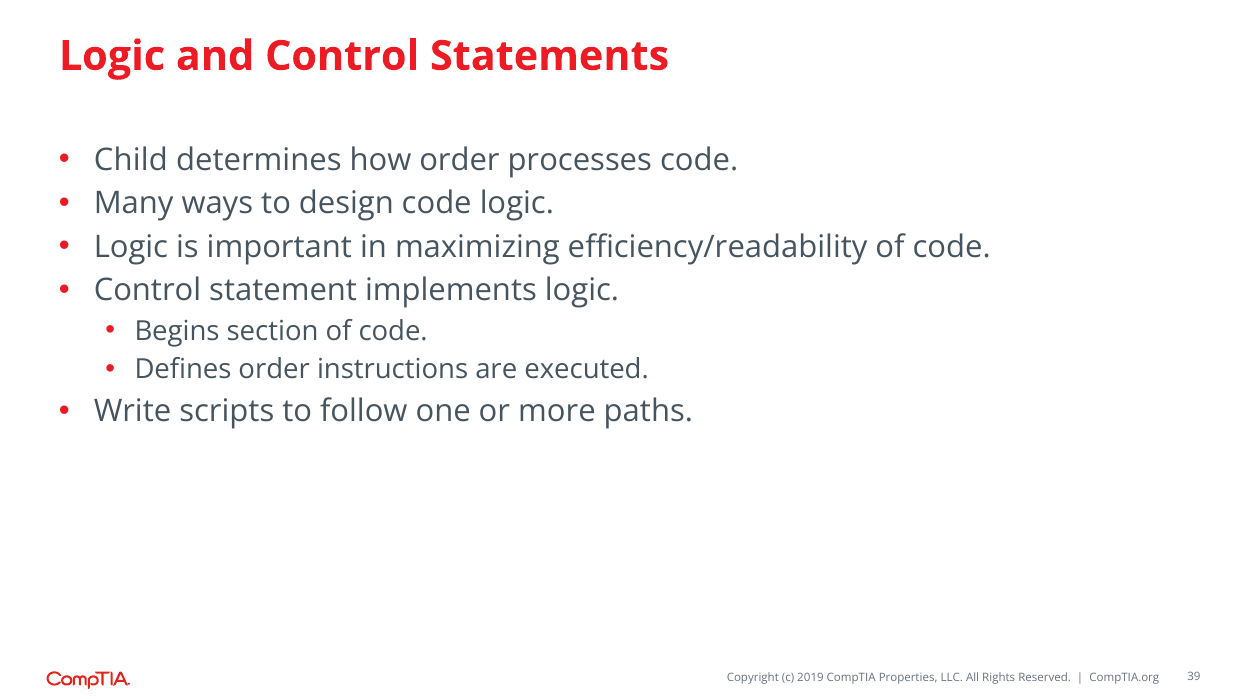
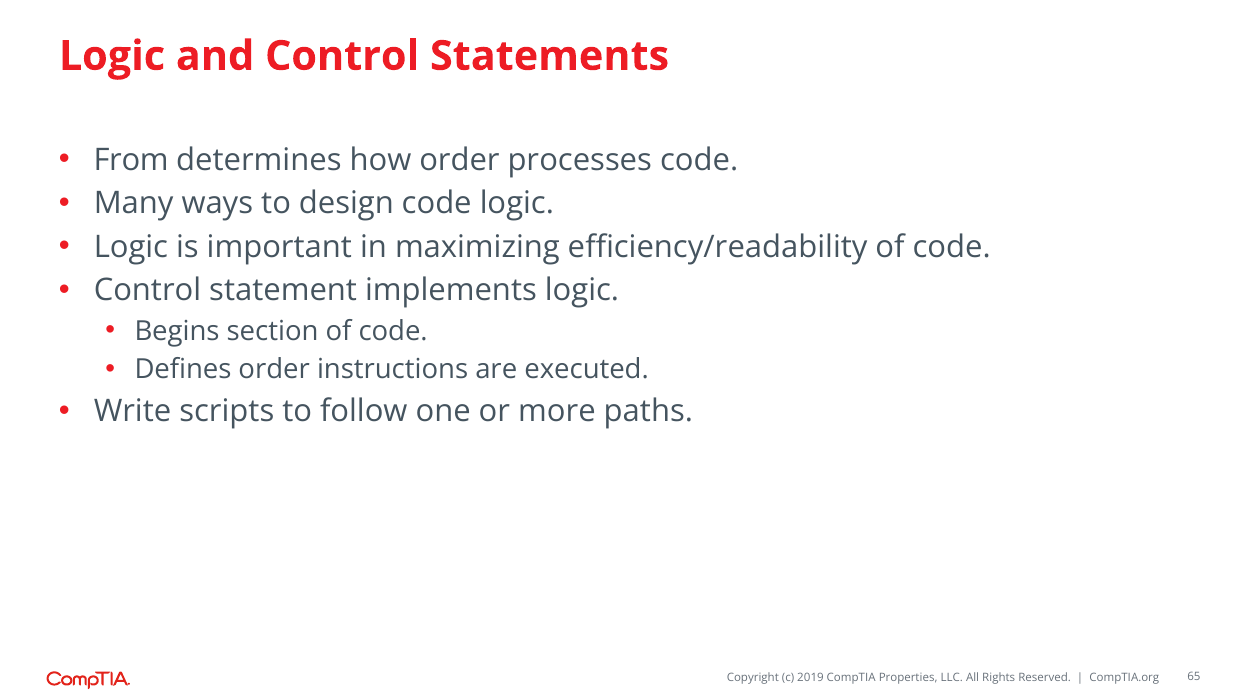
Child: Child -> From (131, 160)
39: 39 -> 65 (1194, 677)
